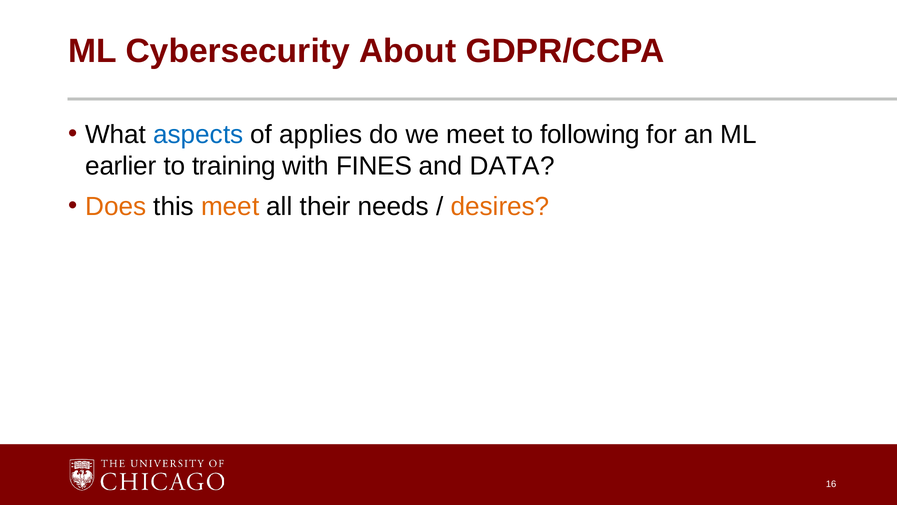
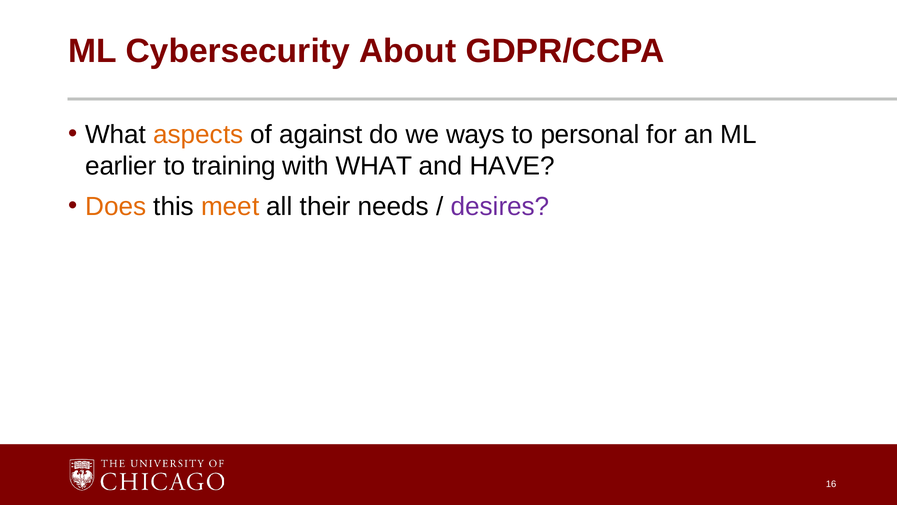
aspects colour: blue -> orange (198, 134)
applies: applies -> against (321, 134)
we meet: meet -> ways (475, 134)
following: following -> personal (590, 134)
with FINES: FINES -> WHAT (374, 166)
DATA: DATA -> HAVE (512, 166)
desires colour: orange -> purple (500, 206)
